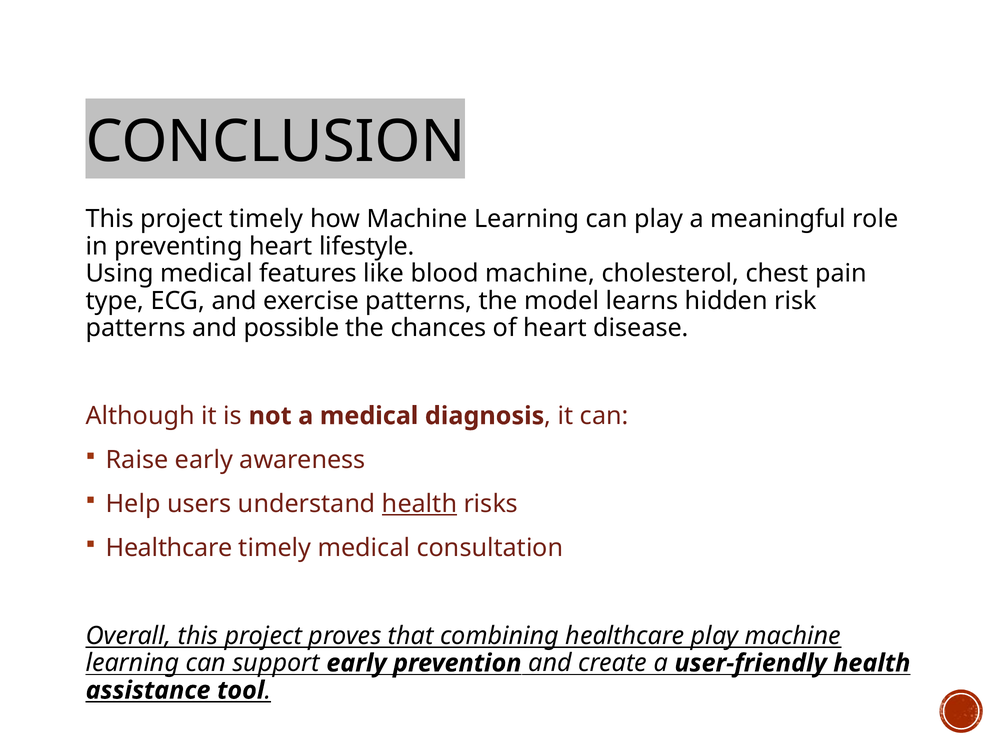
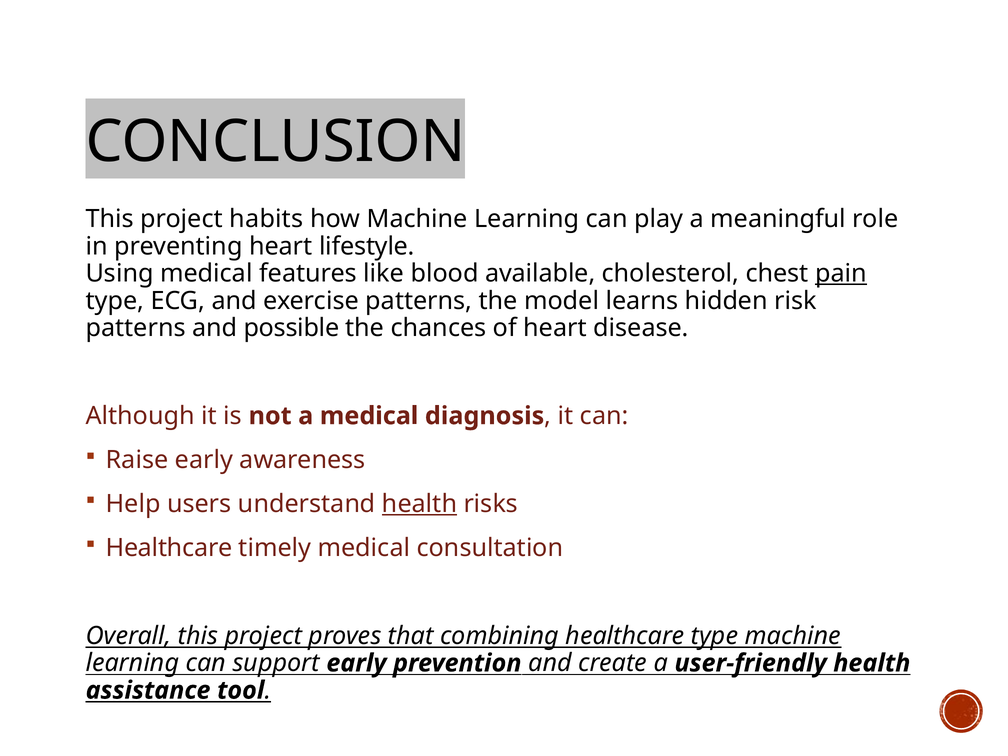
project timely: timely -> habits (266, 219)
blood machine: machine -> available (540, 273)
pain underline: none -> present (841, 273)
healthcare play: play -> type (714, 636)
